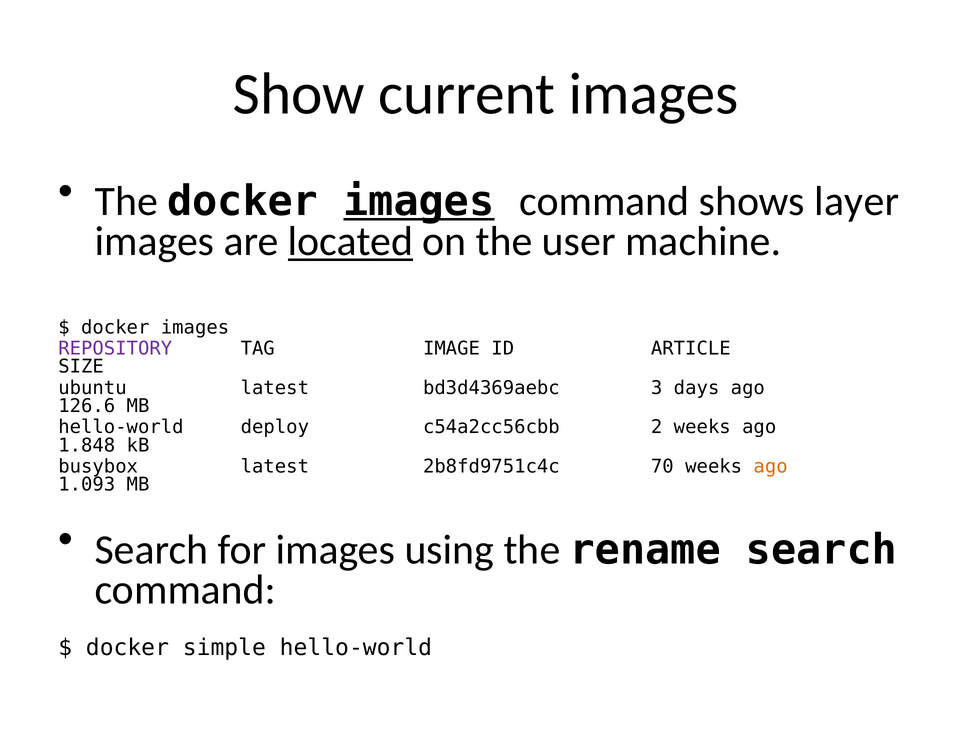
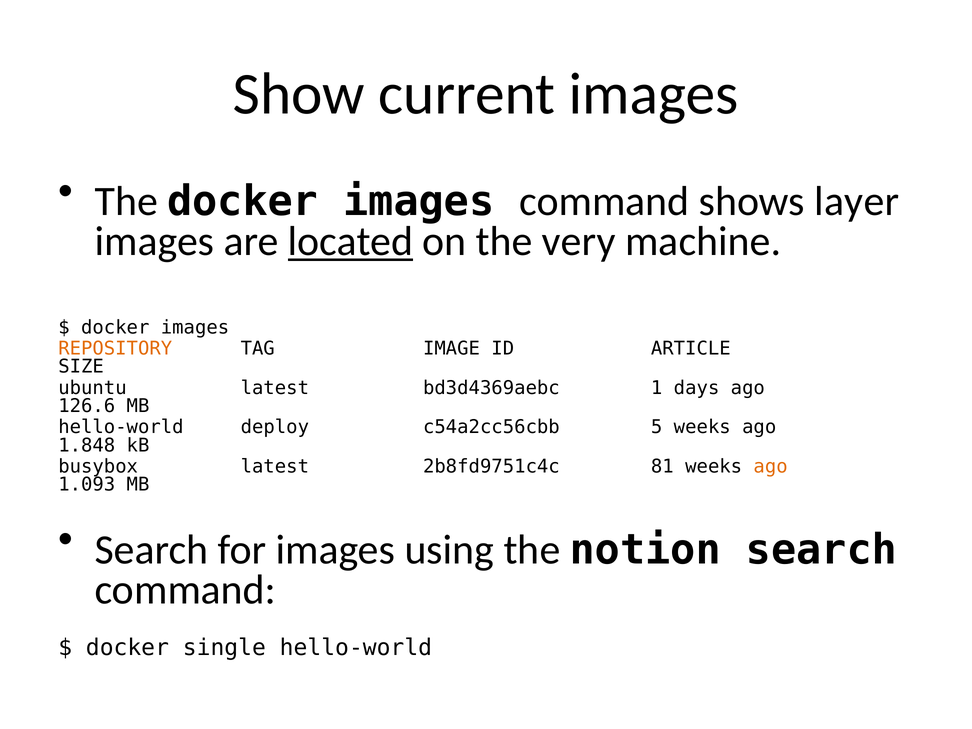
images underline: present -> none (419, 201)
user: user -> very (579, 242)
REPOSITORY colour: purple -> orange (115, 349)
3: 3 -> 1 (657, 388)
2: 2 -> 5 (657, 427)
70: 70 -> 81 (662, 466)
rename: rename -> notion (645, 550)
simple: simple -> single (224, 648)
